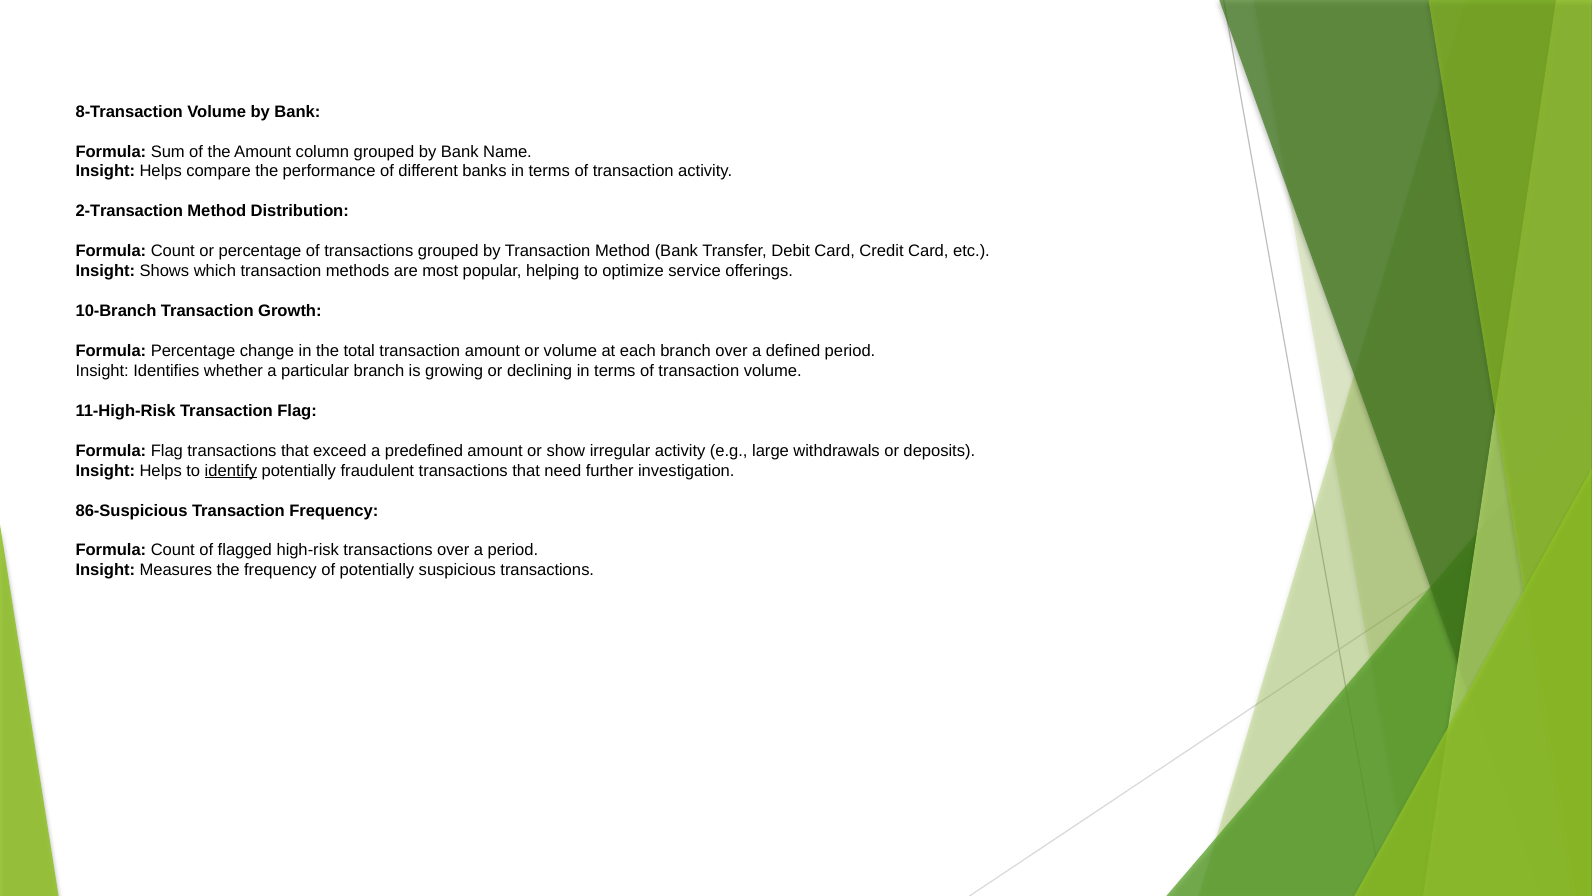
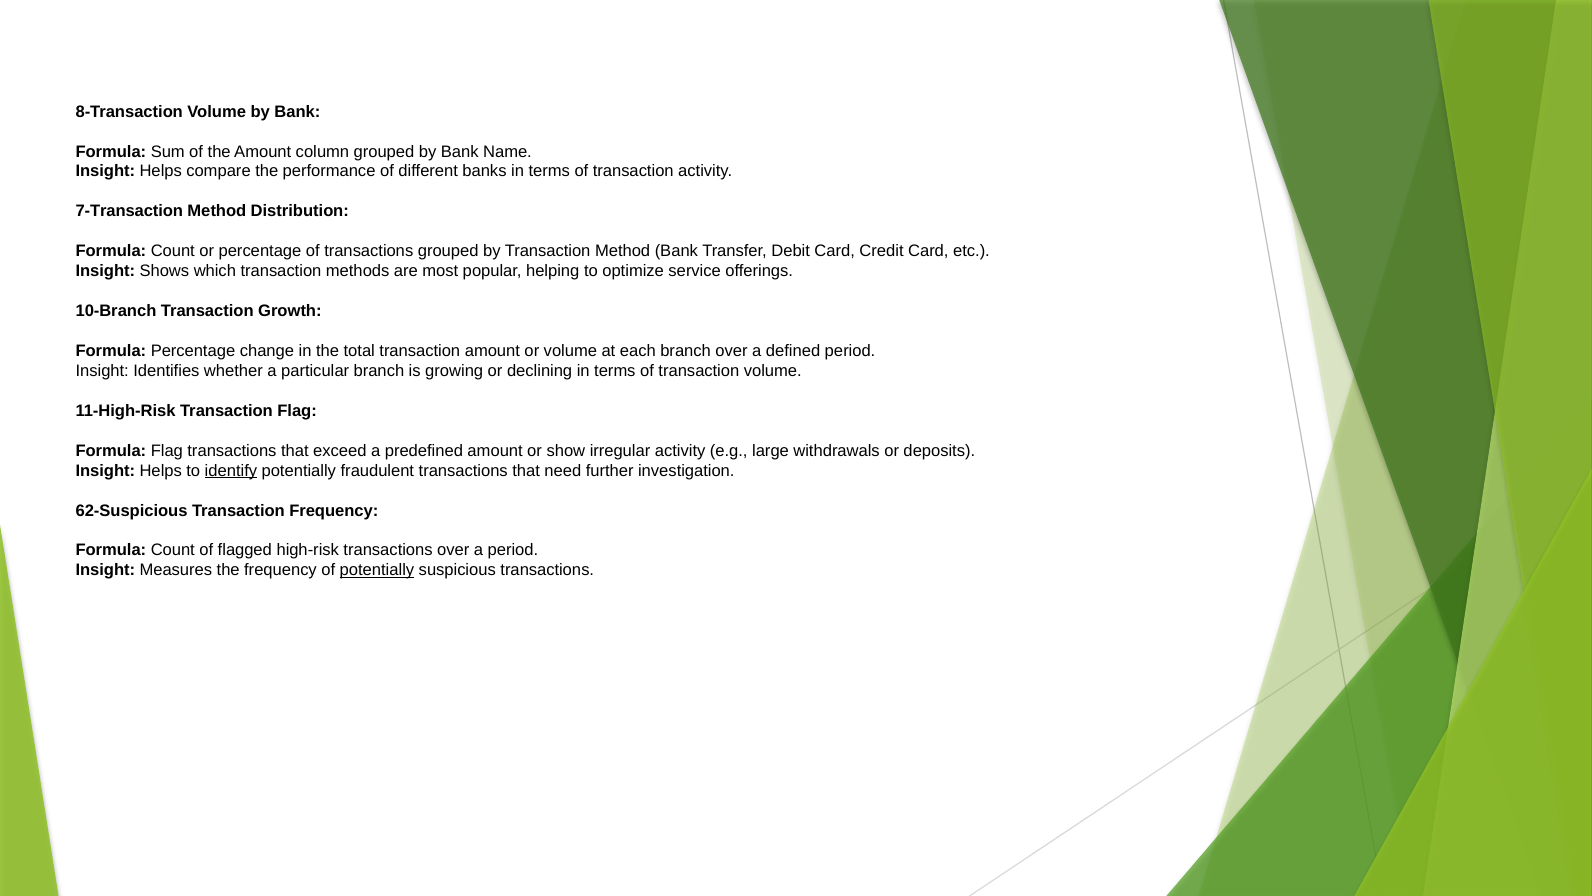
2-Transaction: 2-Transaction -> 7-Transaction (129, 211)
86-Suspicious: 86-Suspicious -> 62-Suspicious (132, 510)
potentially underline: none -> present (377, 570)
